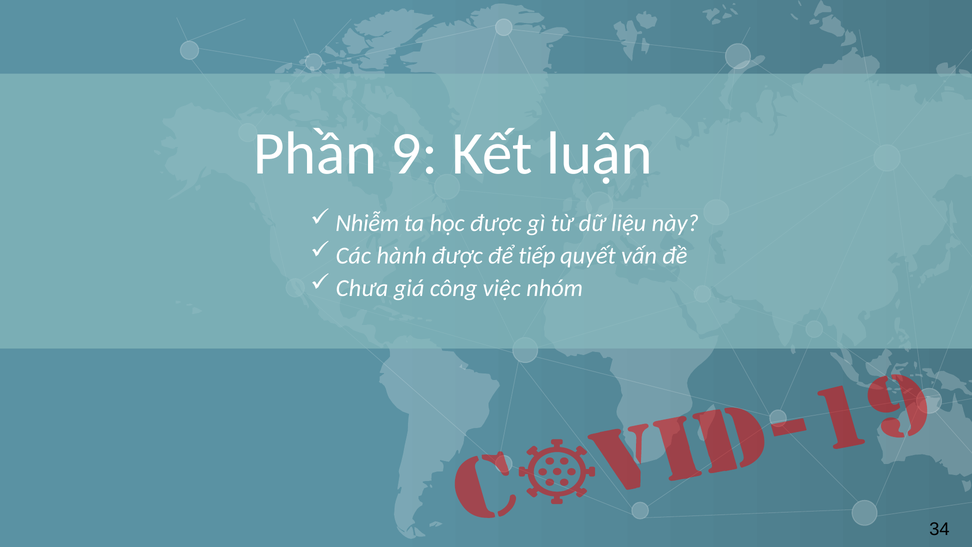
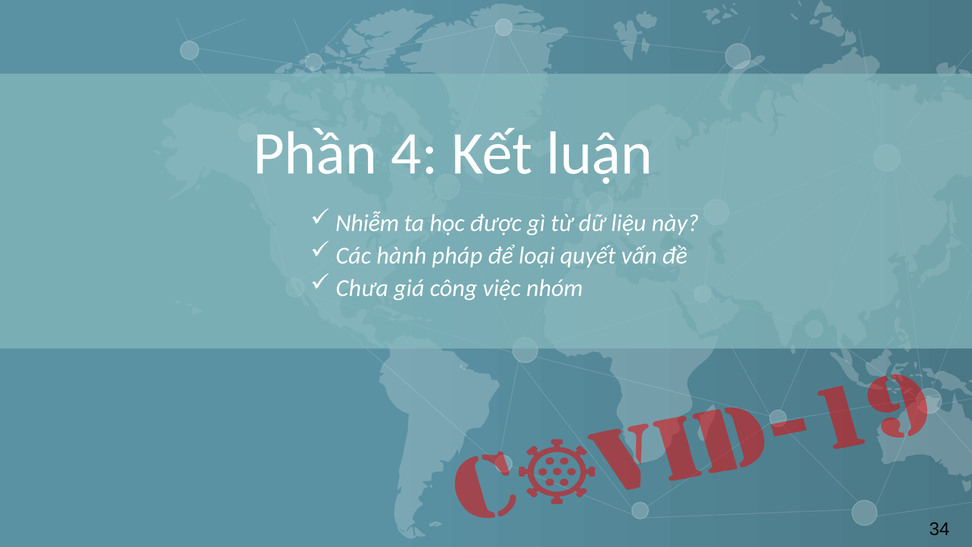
9: 9 -> 4 (414, 154)
hành được: được -> pháp (457, 256)
tiếp: tiếp -> loại (537, 256)
